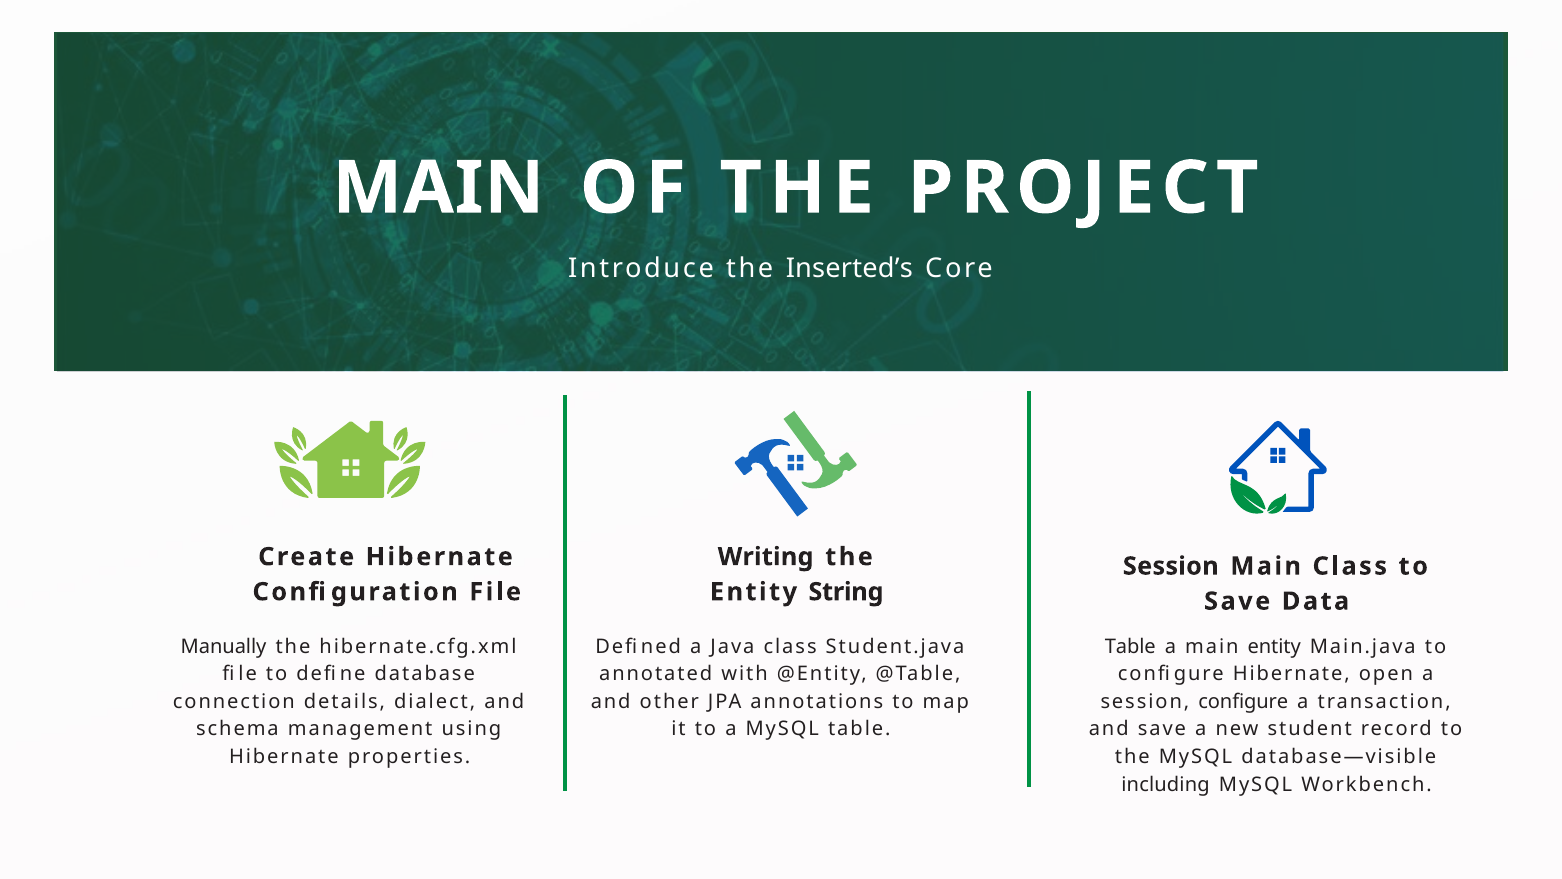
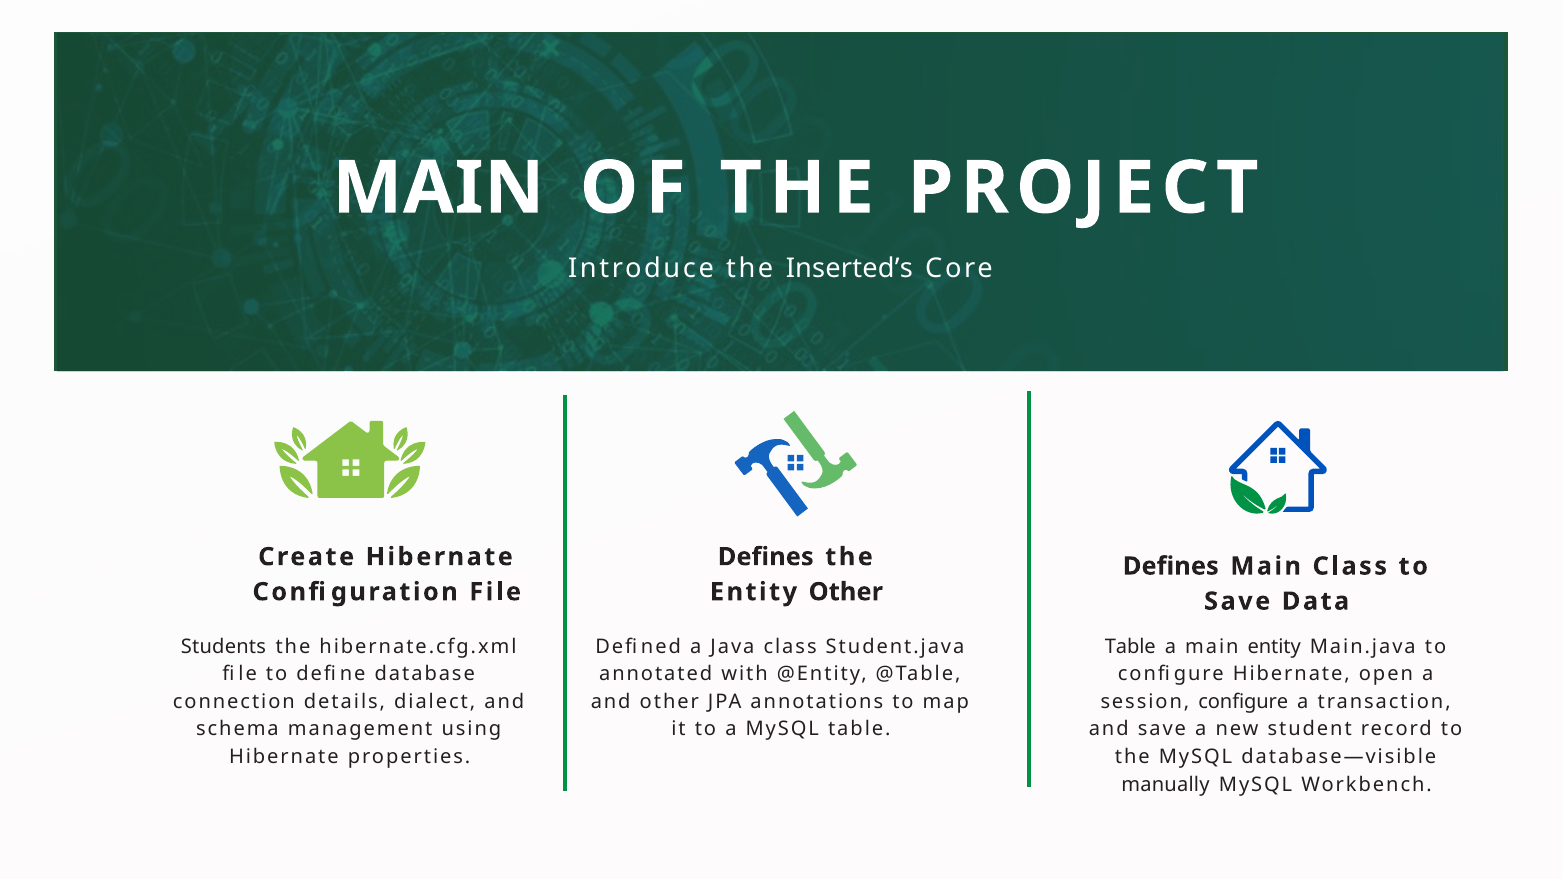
Writing: Writing -> Defines (766, 557)
Session: Session -> Defines (1171, 566)
Entity String: String -> Other (846, 592)
Manually: Manually -> Students (223, 646)
including: including -> manually (1165, 784)
